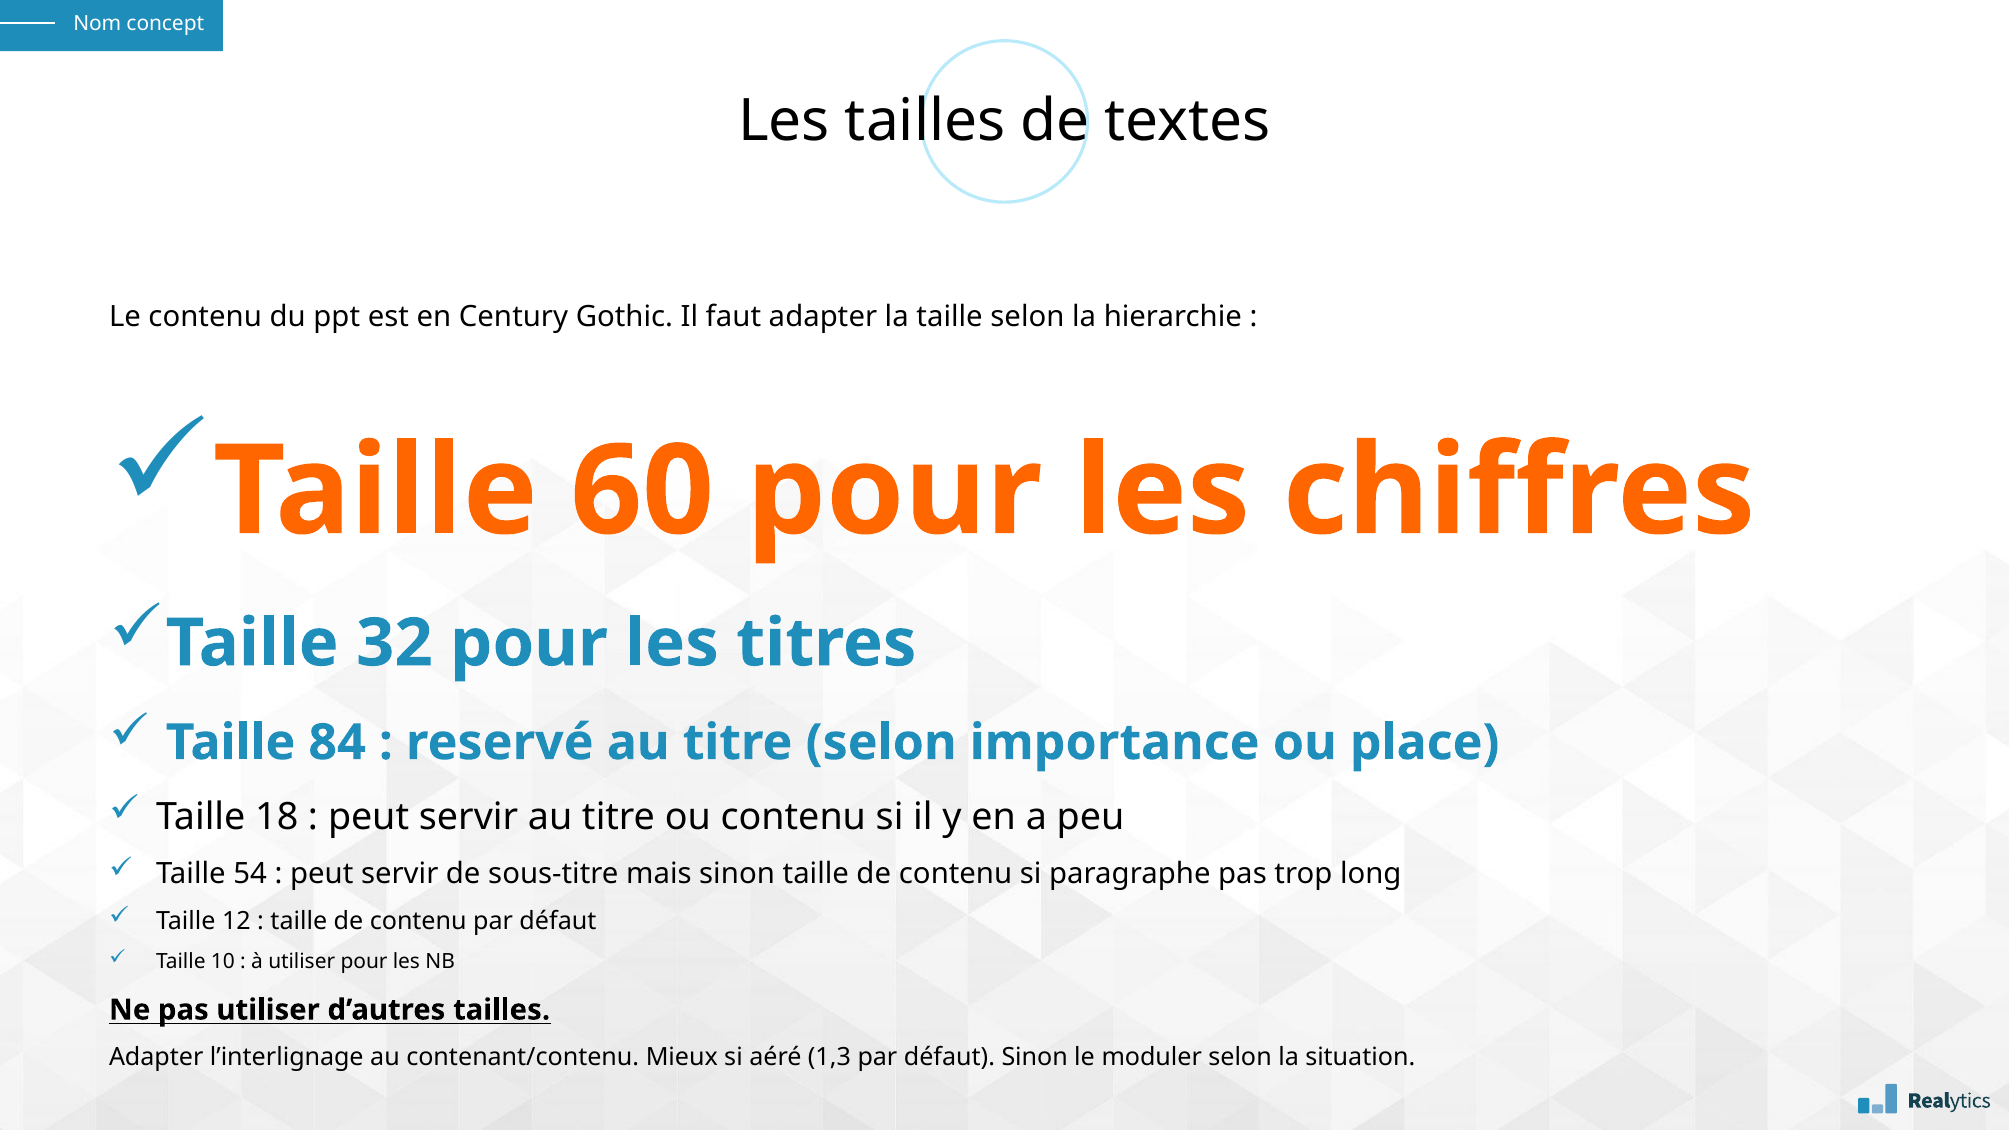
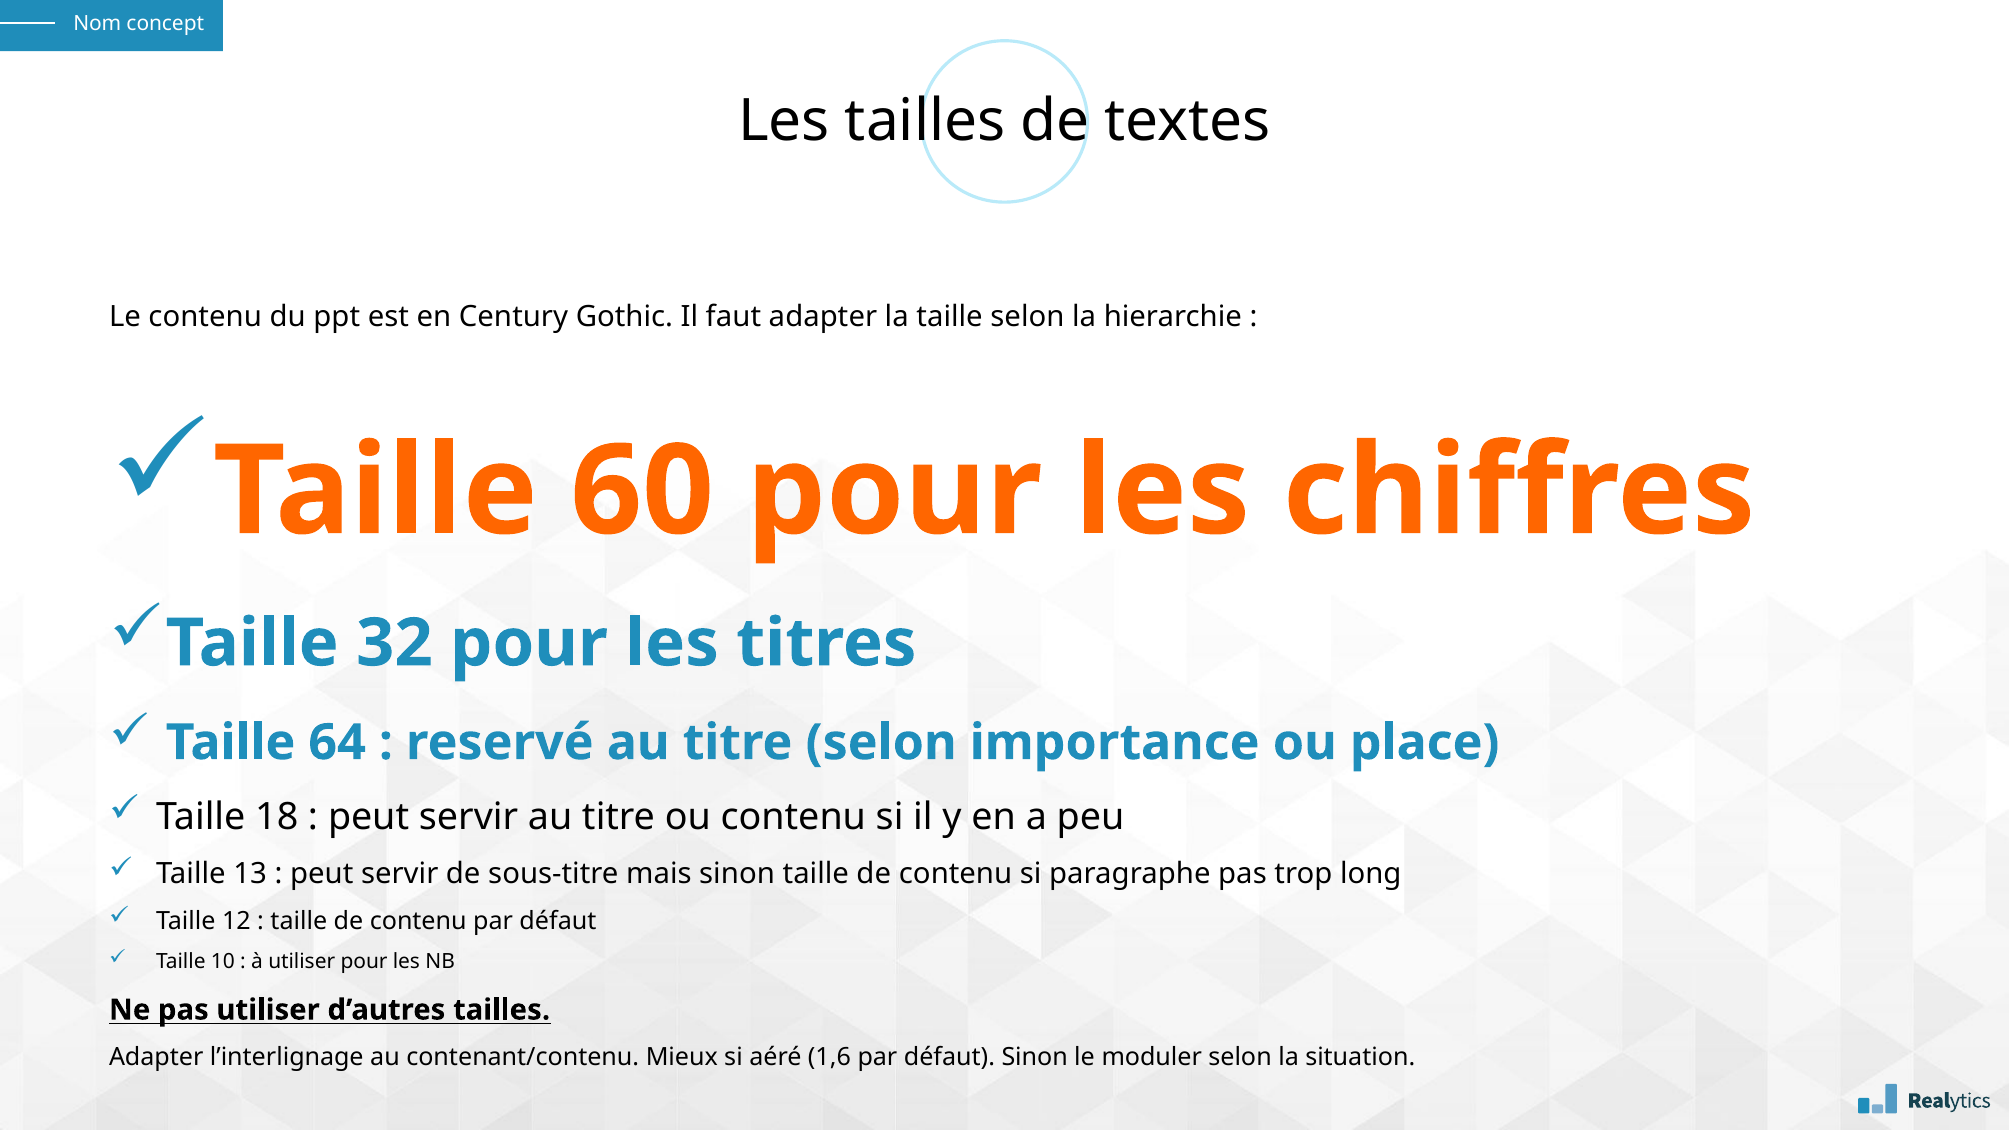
84: 84 -> 64 (337, 743)
54: 54 -> 13 (250, 874)
1,3: 1,3 -> 1,6 (829, 1057)
